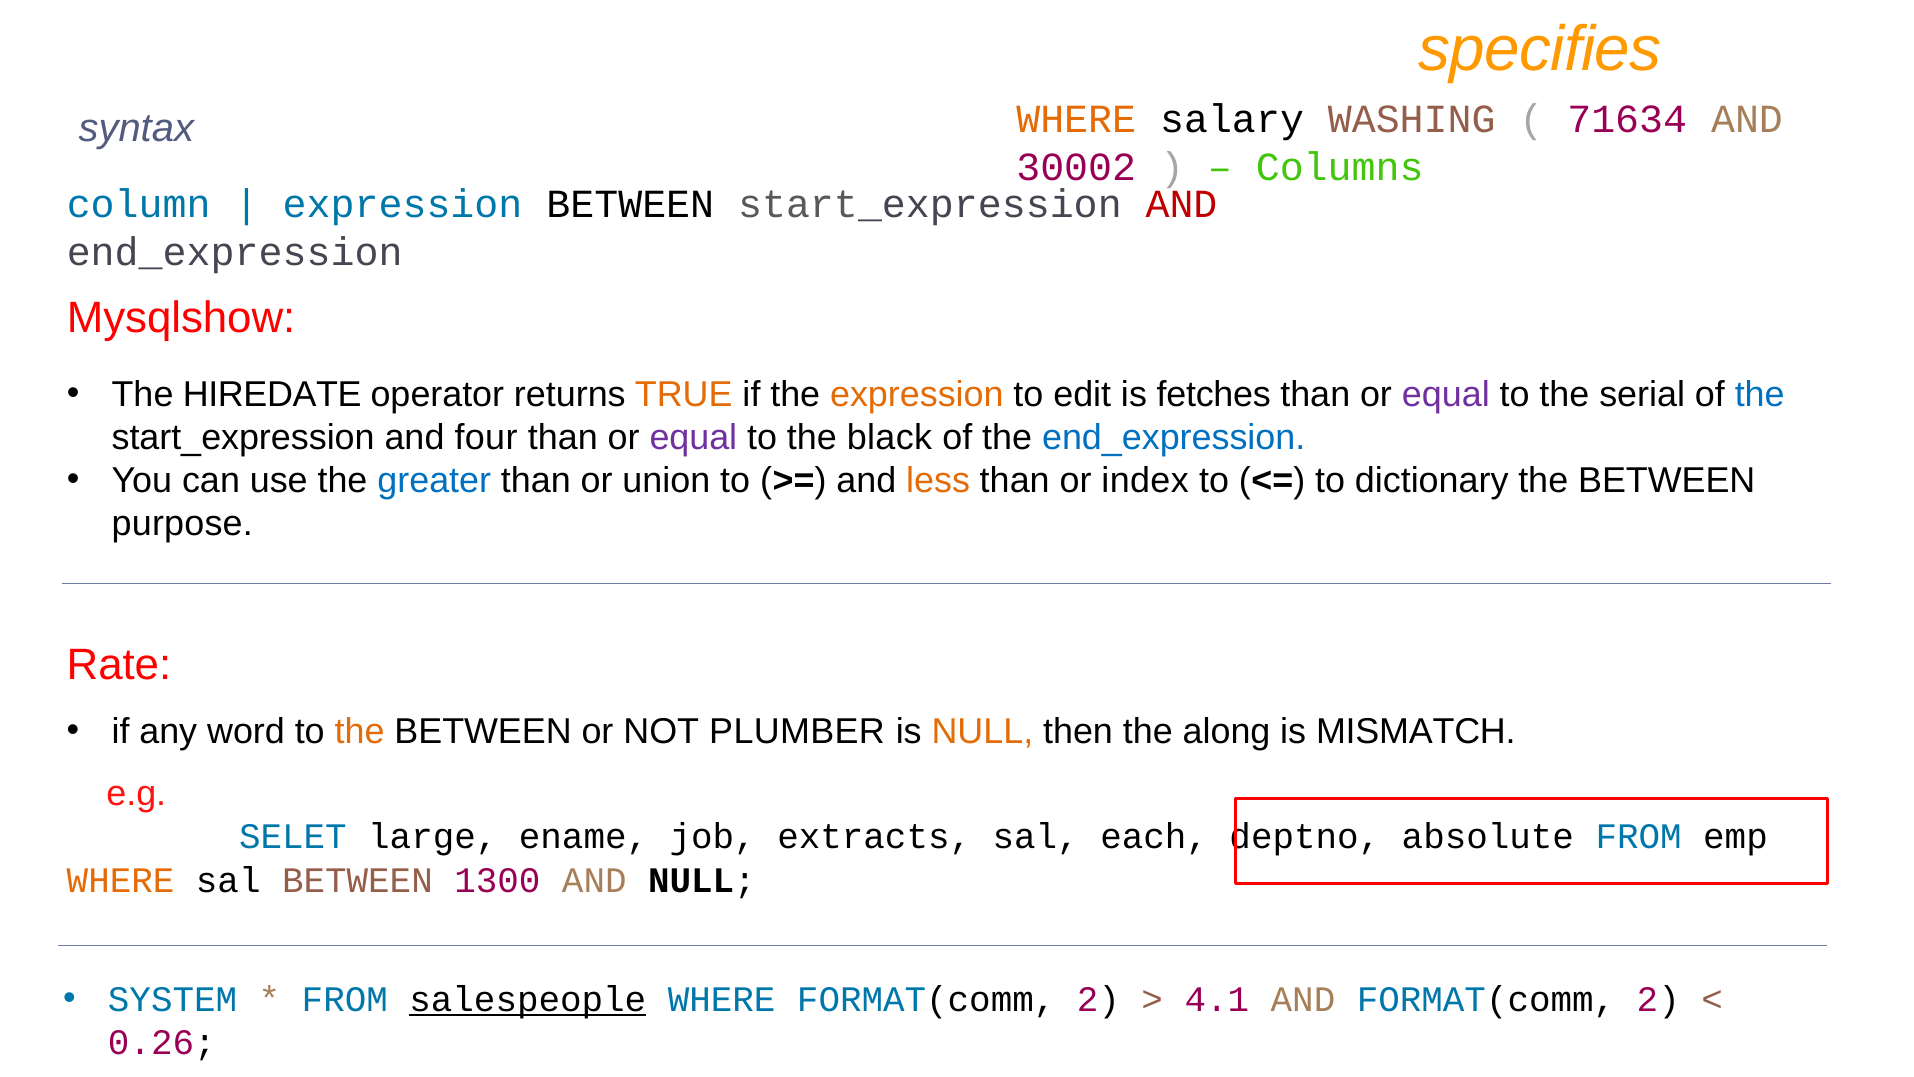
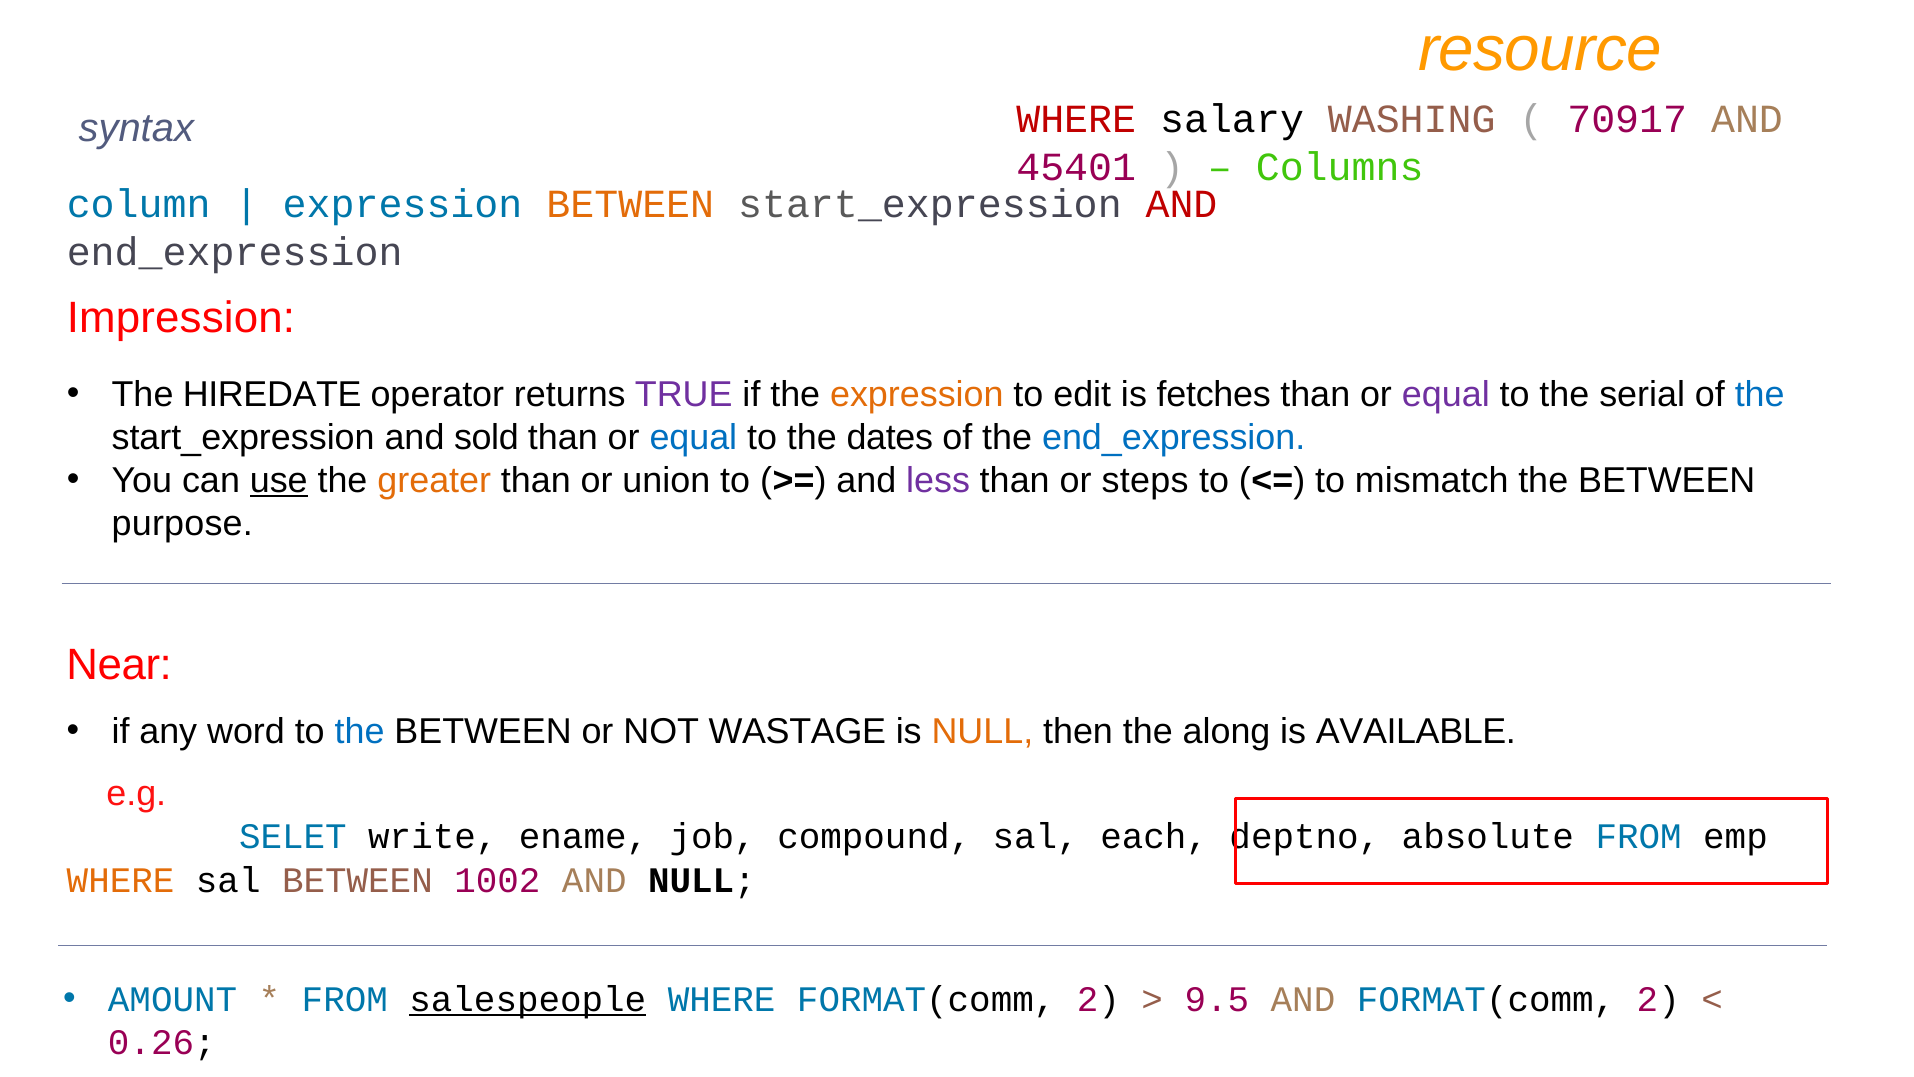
specifies: specifies -> resource (1540, 50)
WHERE colour: orange -> red (1076, 120)
71634: 71634 -> 70917 (1627, 120)
30002: 30002 -> 45401 (1076, 168)
BETWEEN colour: black -> orange (630, 204)
Mysqlshow: Mysqlshow -> Impression (181, 318)
TRUE colour: orange -> purple (684, 394)
four: four -> sold (486, 437)
equal colour: purple -> blue (693, 437)
black: black -> dates (890, 437)
use underline: none -> present (279, 480)
greater colour: blue -> orange (434, 480)
less colour: orange -> purple (938, 480)
index: index -> steps (1145, 480)
dictionary: dictionary -> mismatch (1432, 480)
Rate: Rate -> Near (119, 665)
the colour: orange -> blue (360, 732)
PLUMBER: PLUMBER -> WASTAGE (797, 732)
MISMATCH: MISMATCH -> AVAILABLE (1416, 732)
large: large -> write (433, 837)
extracts: extracts -> compound (874, 837)
1300: 1300 -> 1002 (497, 880)
SYSTEM: SYSTEM -> AMOUNT (173, 999)
4.1: 4.1 -> 9.5 (1217, 999)
